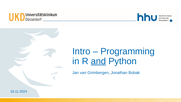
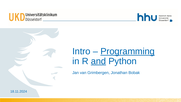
Programming underline: none -> present (128, 51)
